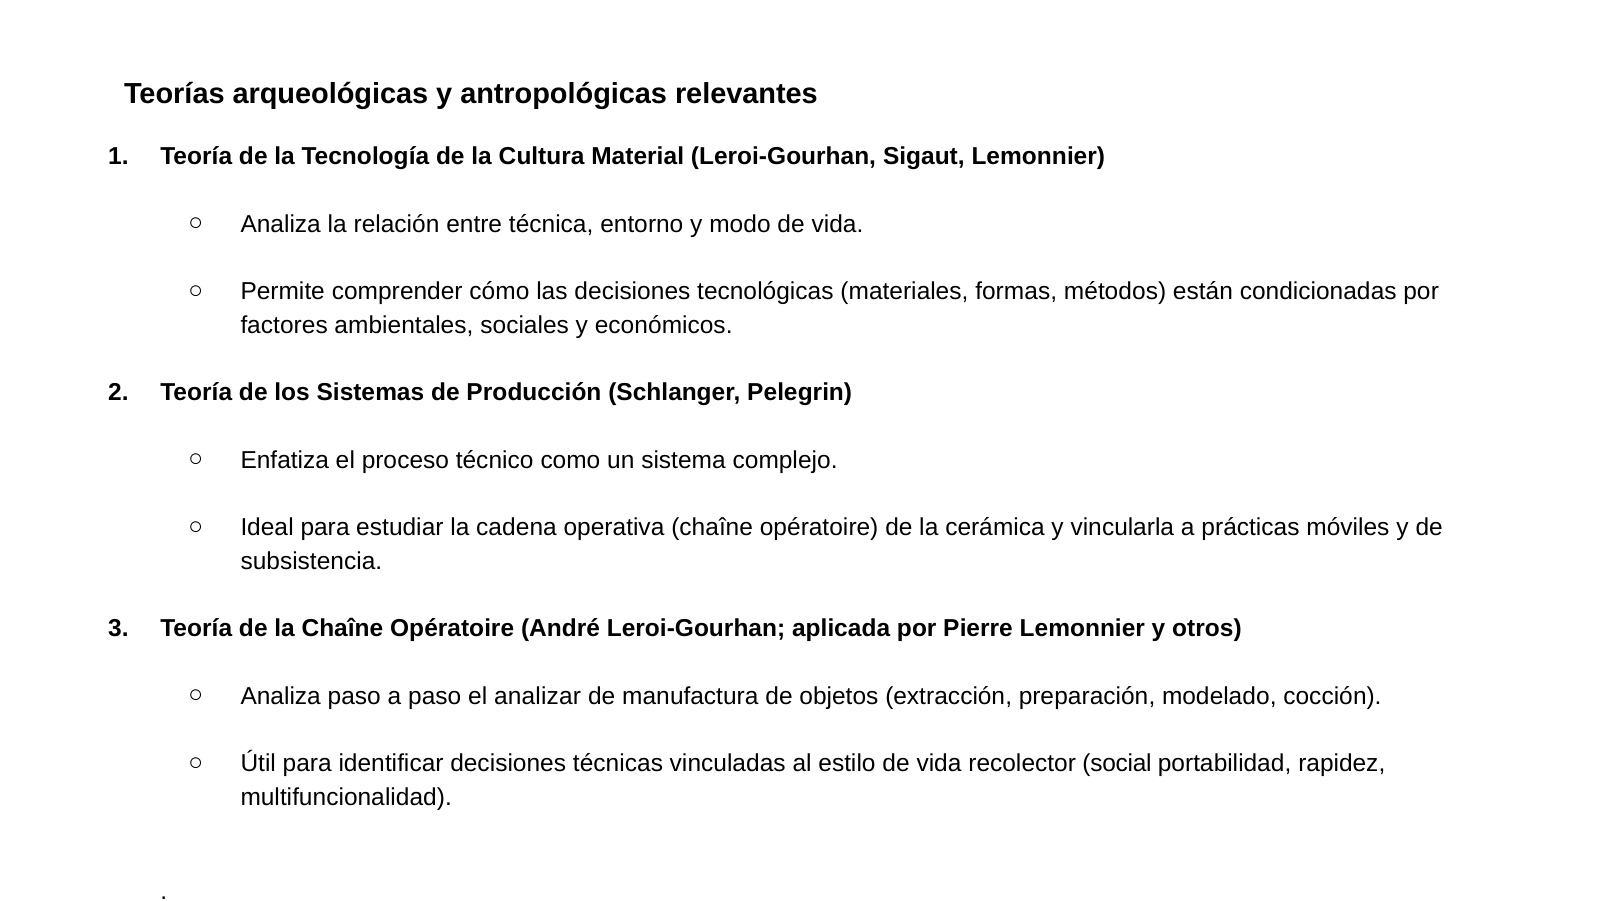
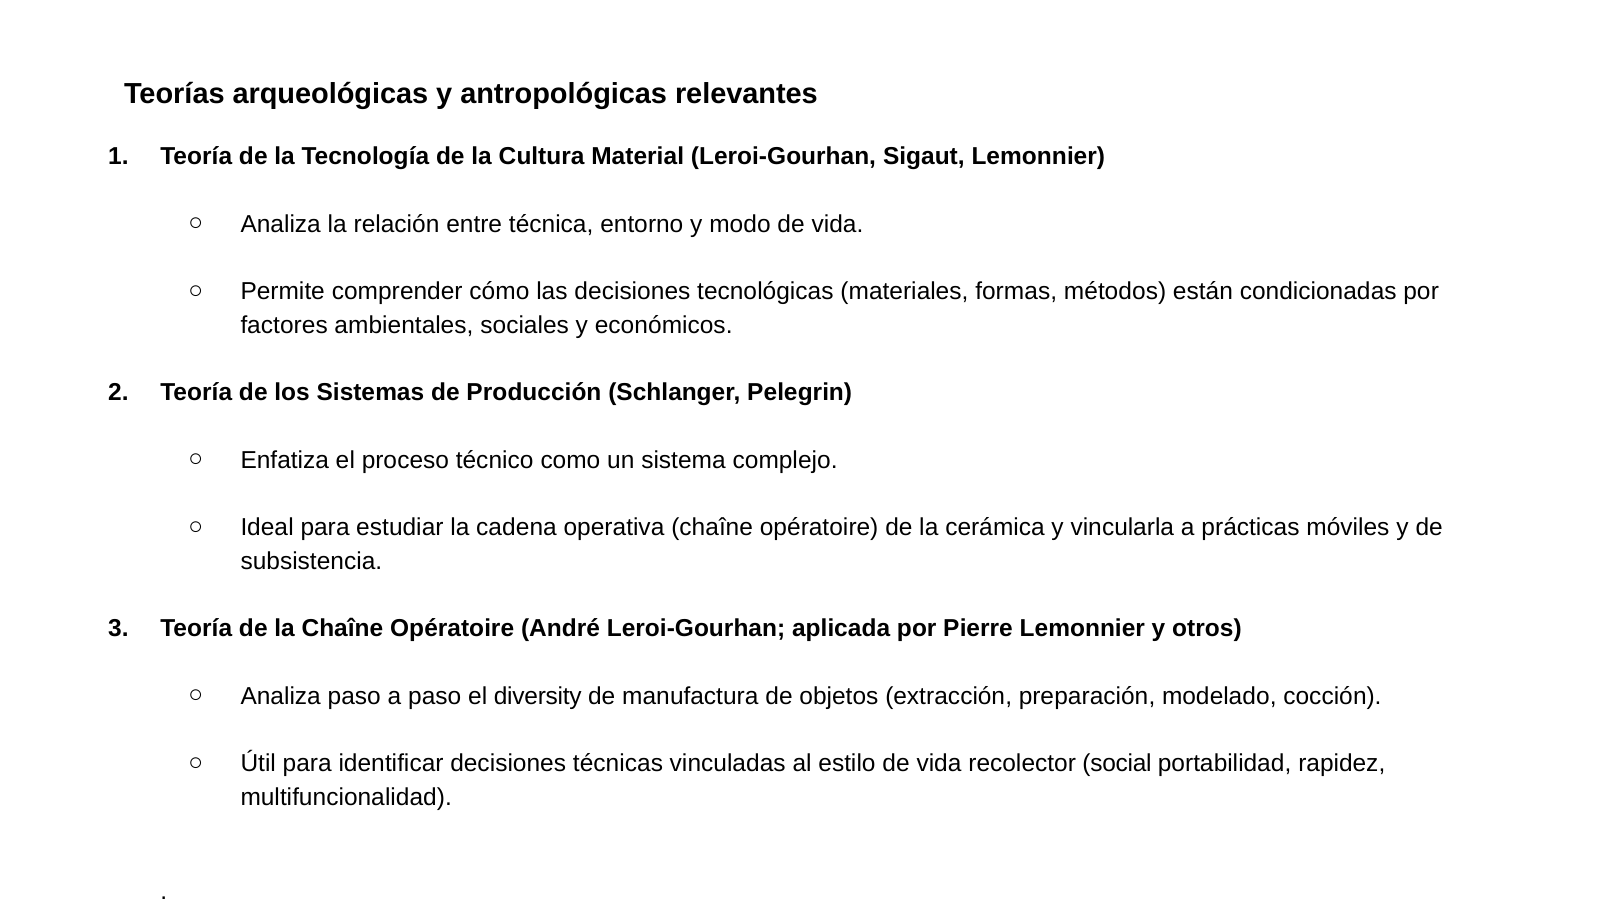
analizar: analizar -> diversity (538, 696)
